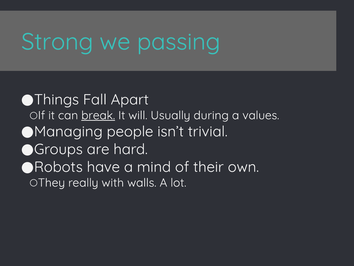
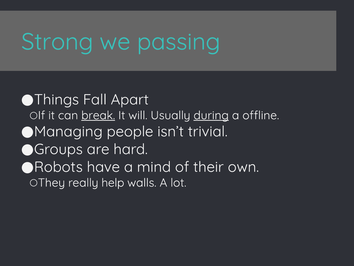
during underline: none -> present (211, 115)
values: values -> offline (261, 115)
with: with -> help (113, 182)
